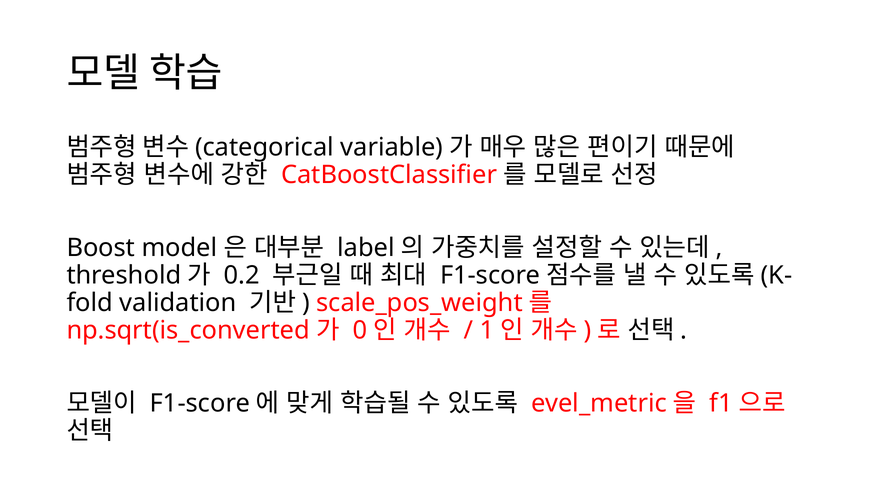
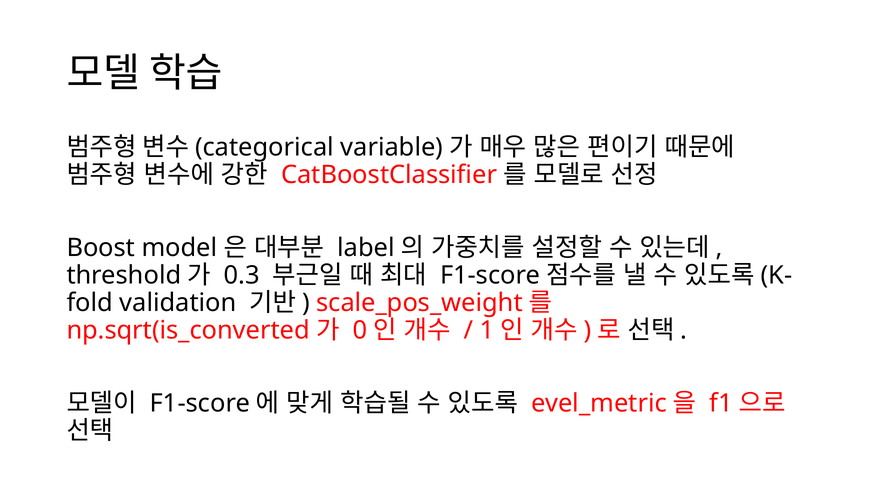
0.2: 0.2 -> 0.3 (242, 276)
